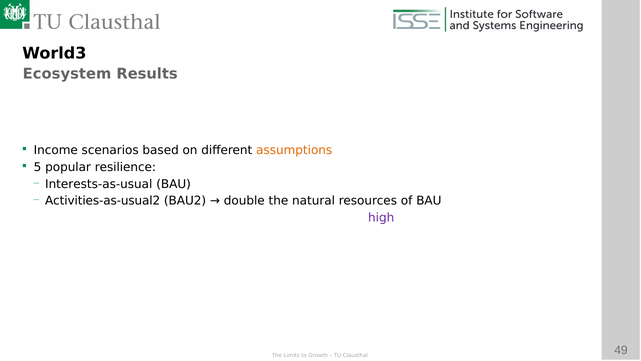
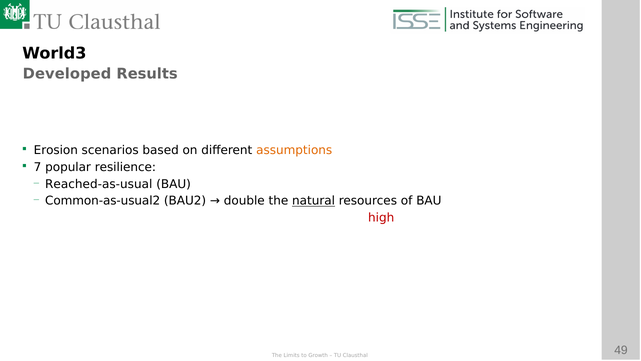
Ecosystem: Ecosystem -> Developed (67, 74)
Income: Income -> Erosion (56, 150)
5: 5 -> 7 (38, 167)
Interests-as-usual: Interests-as-usual -> Reached-as-usual (99, 184)
Activities-as-usual2: Activities-as-usual2 -> Common-as-usual2 (103, 201)
natural underline: none -> present (314, 201)
high colour: purple -> red (381, 218)
